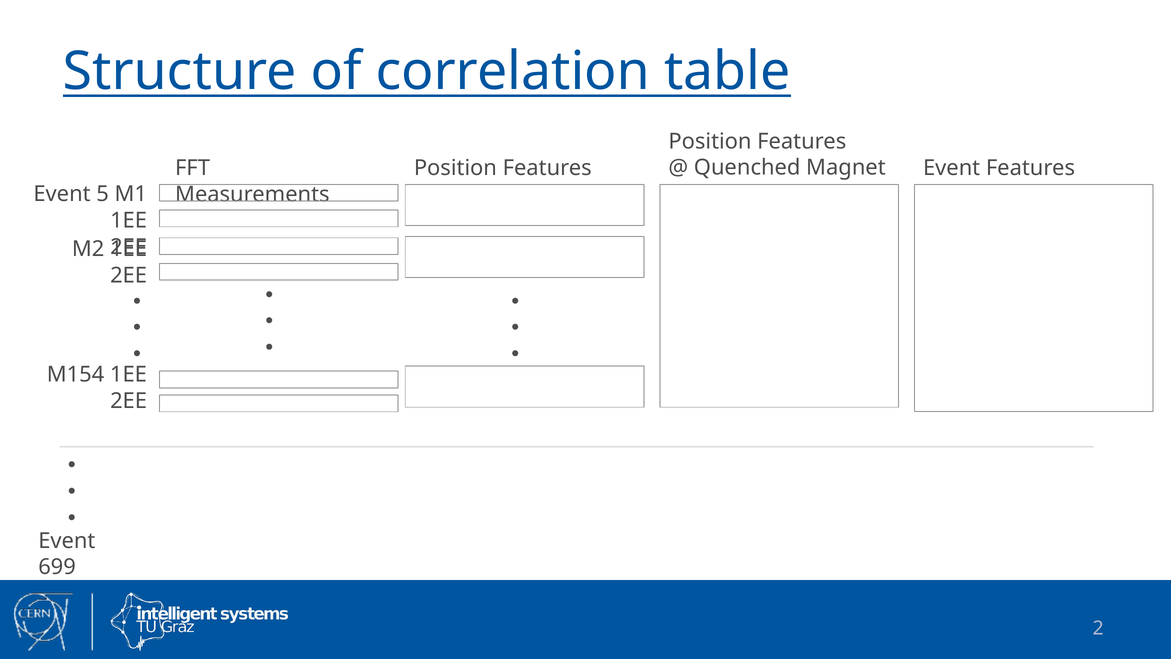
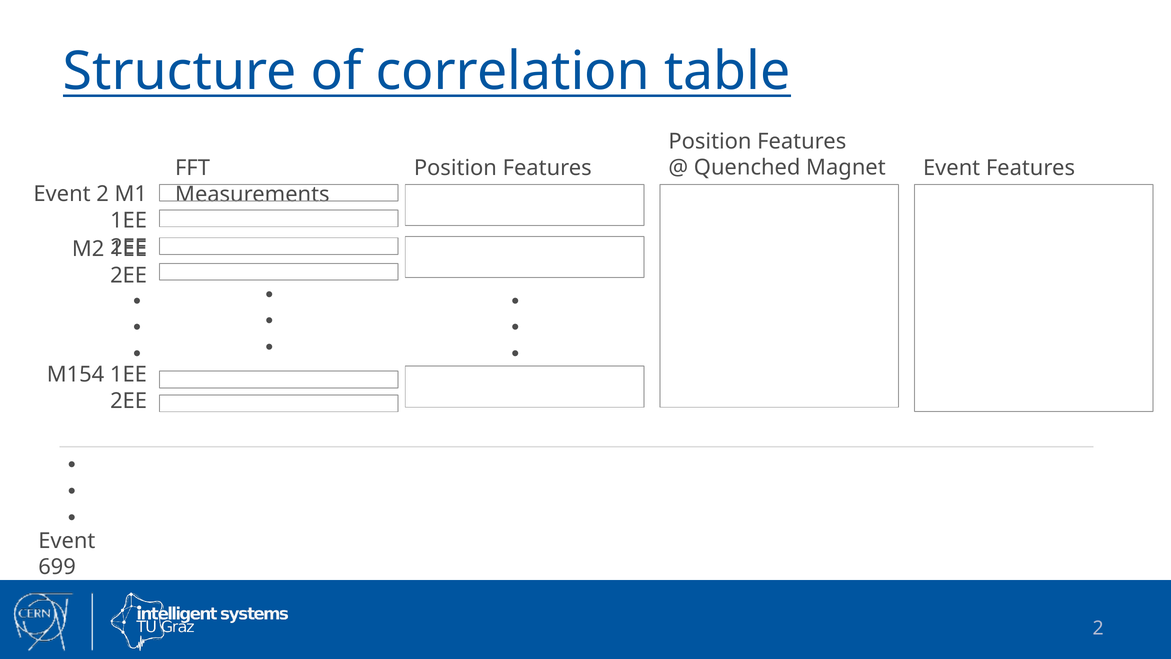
Event 5: 5 -> 2 (103, 194)
